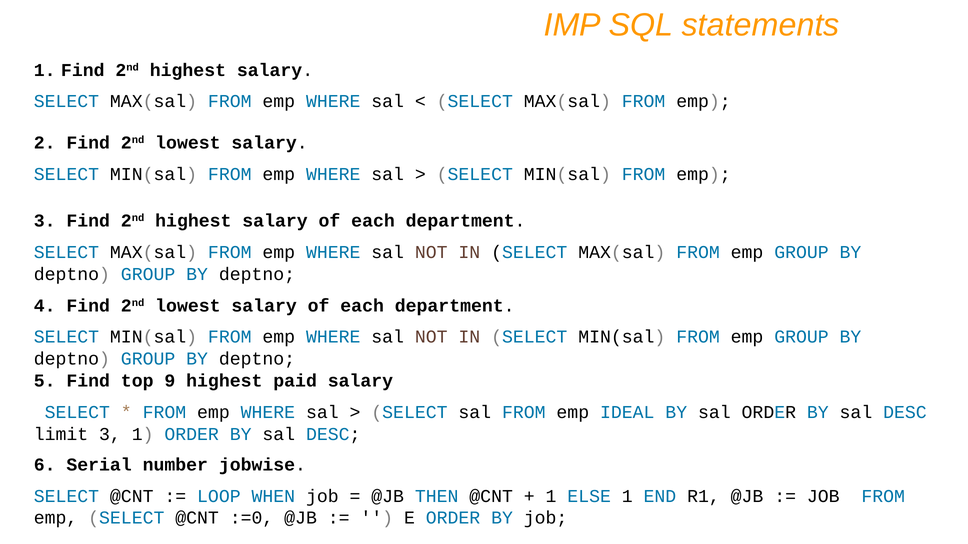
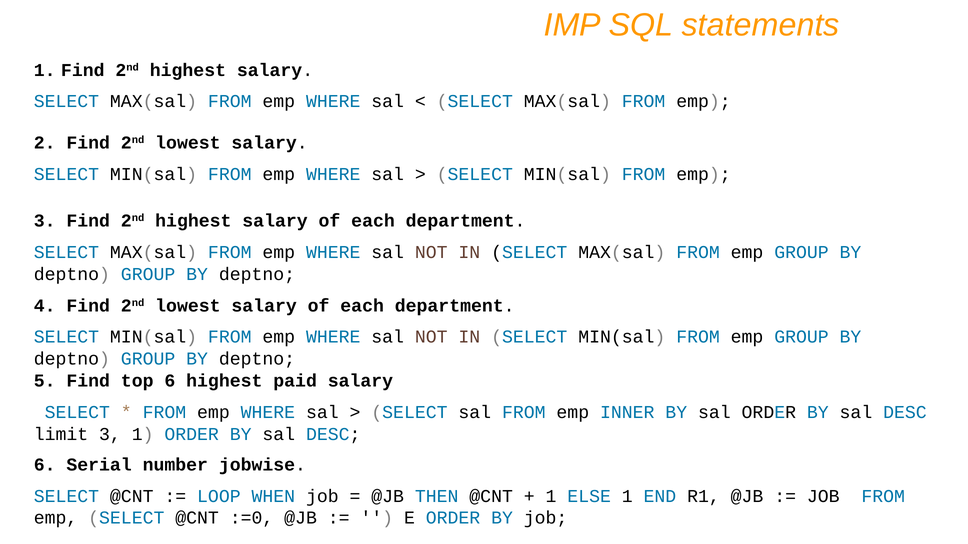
top 9: 9 -> 6 (170, 381)
IDEAL: IDEAL -> INNER (627, 413)
